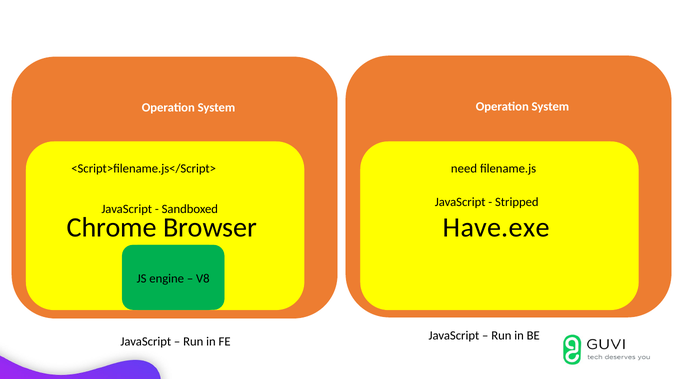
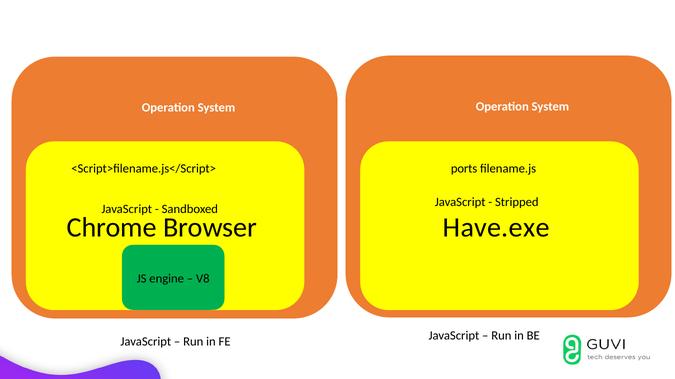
need: need -> ports (464, 169)
